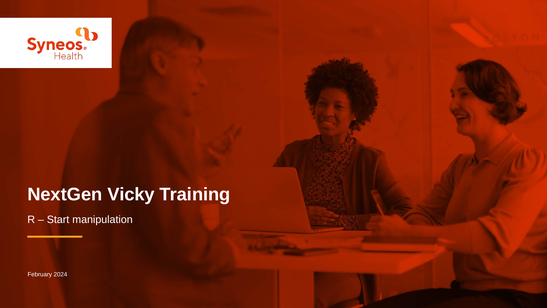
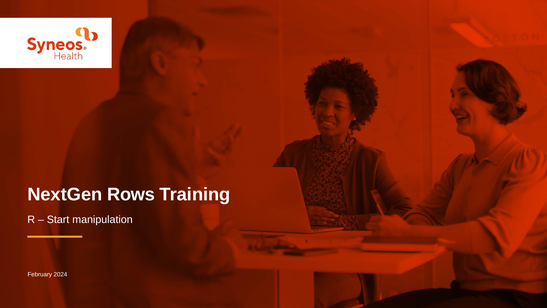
Vicky: Vicky -> Rows (131, 194)
